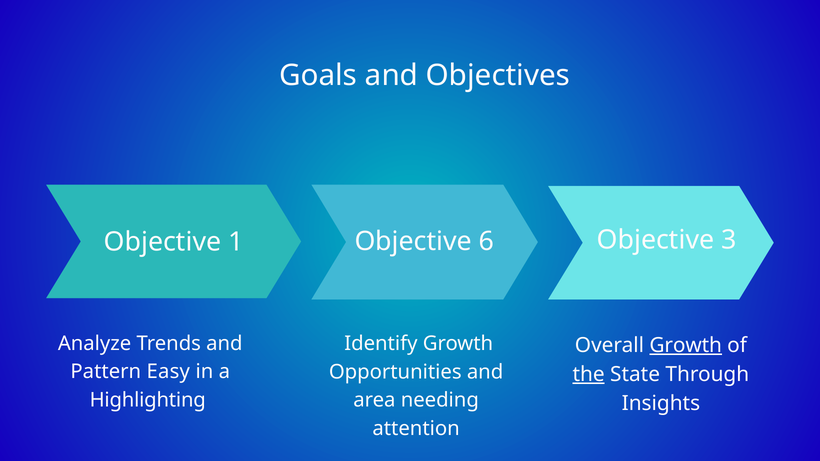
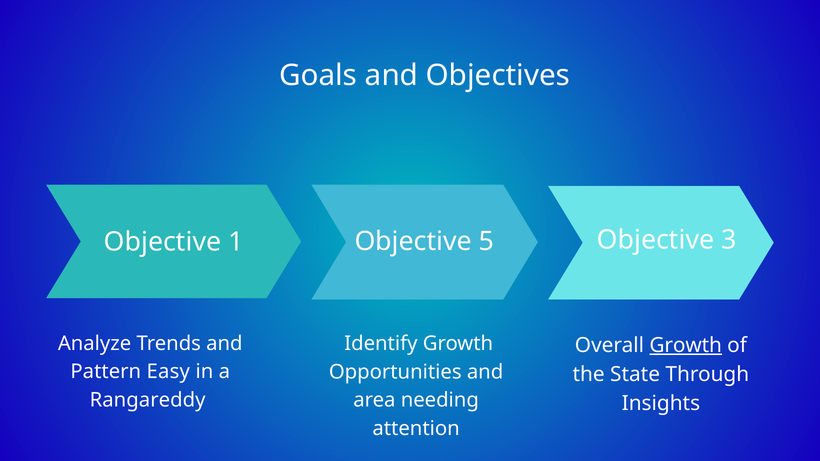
6: 6 -> 5 (487, 242)
the underline: present -> none (589, 375)
Highlighting: Highlighting -> Rangareddy (148, 400)
